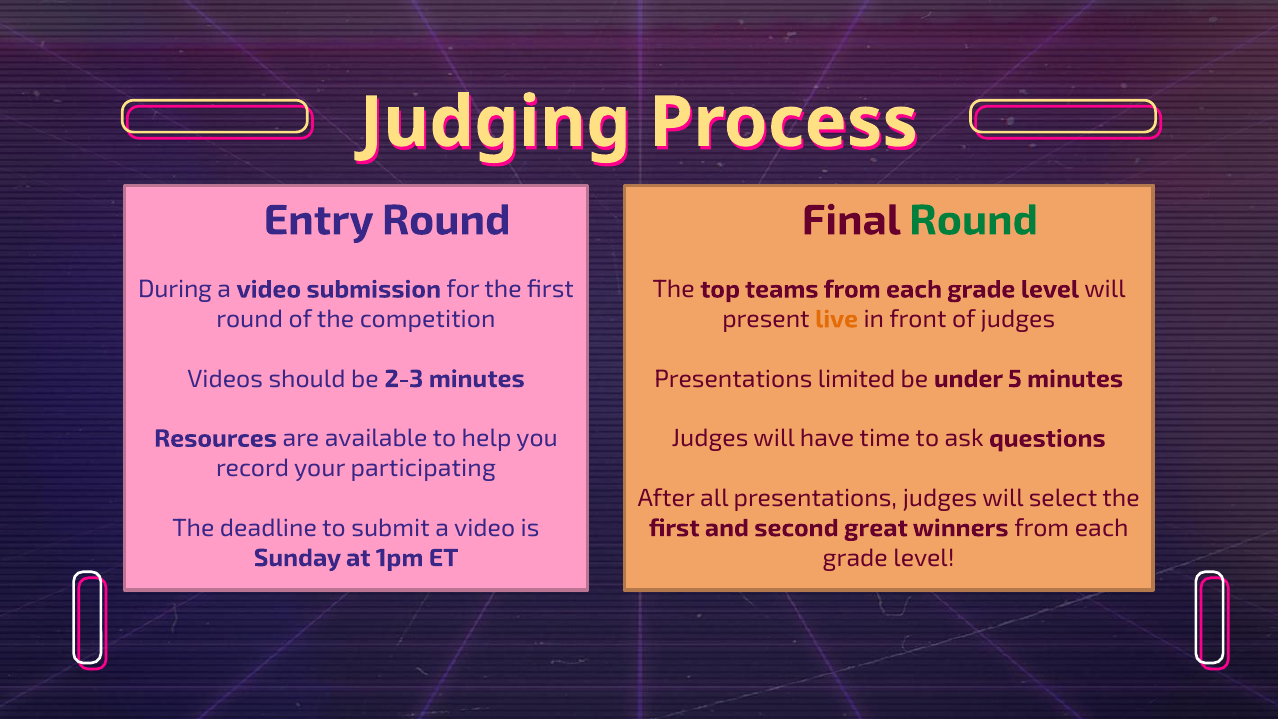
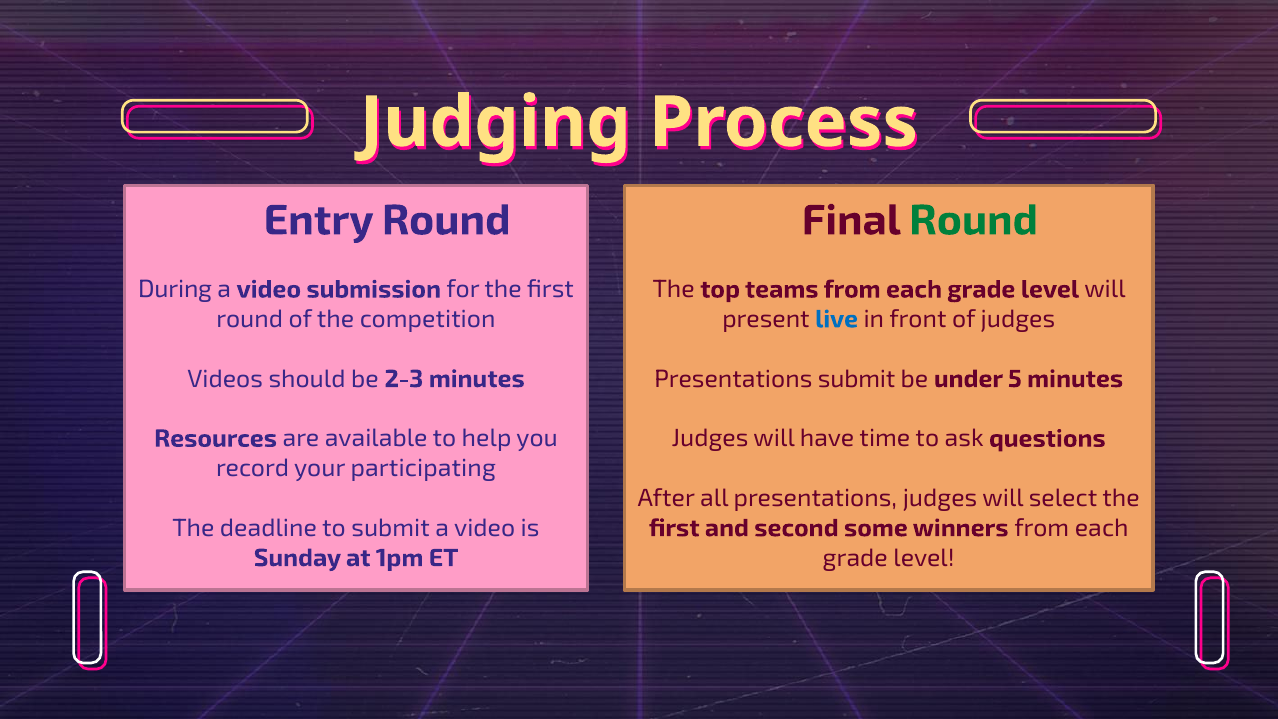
live colour: orange -> blue (837, 319)
Presentations limited: limited -> submit (857, 379)
great: great -> some (876, 528)
